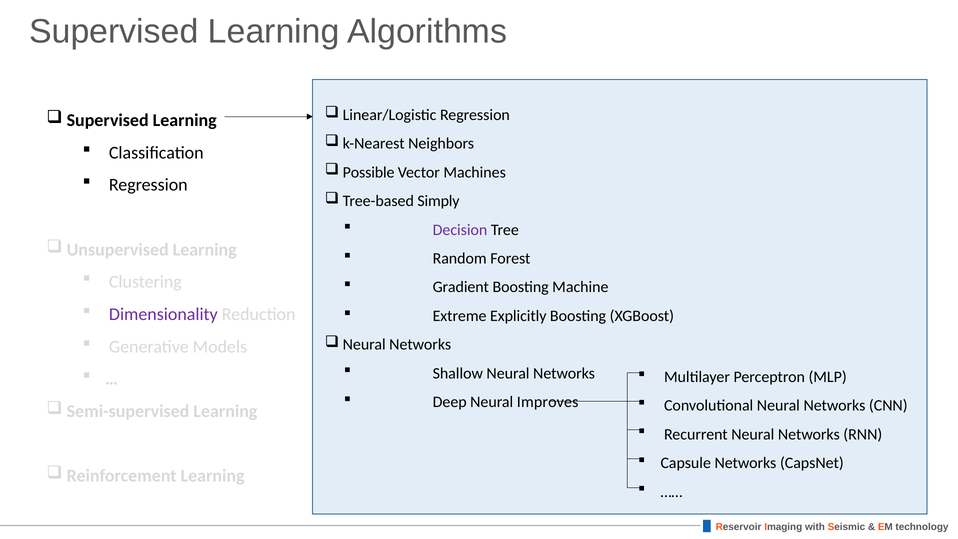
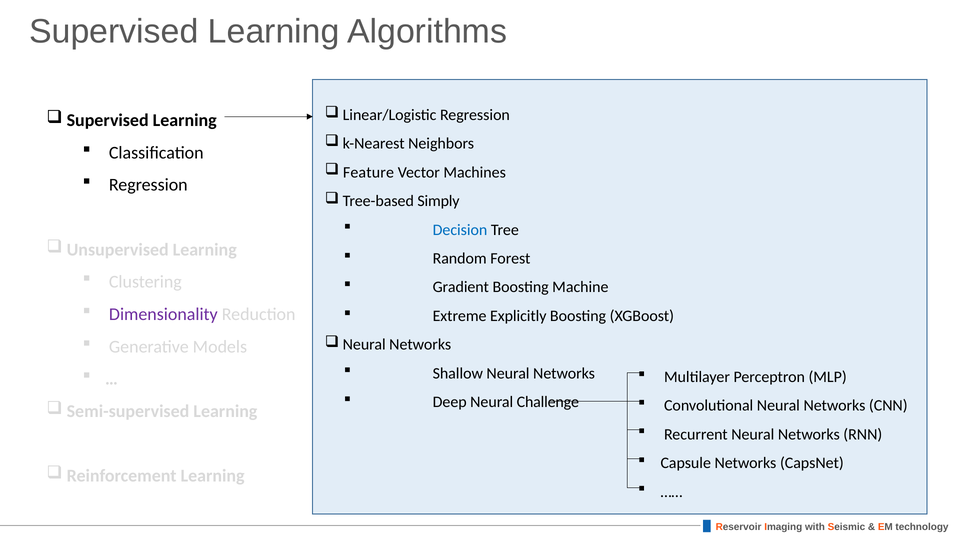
Possible: Possible -> Feature (368, 172)
Decision colour: purple -> blue (460, 230)
Improves: Improves -> Challenge (548, 402)
